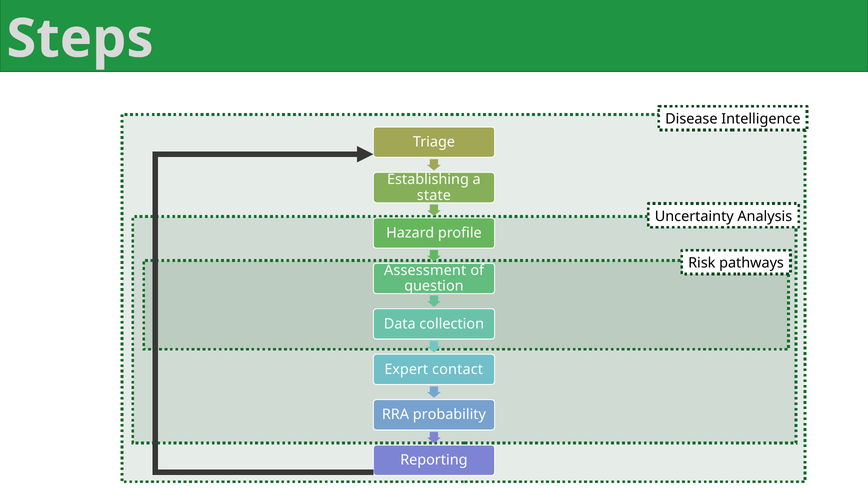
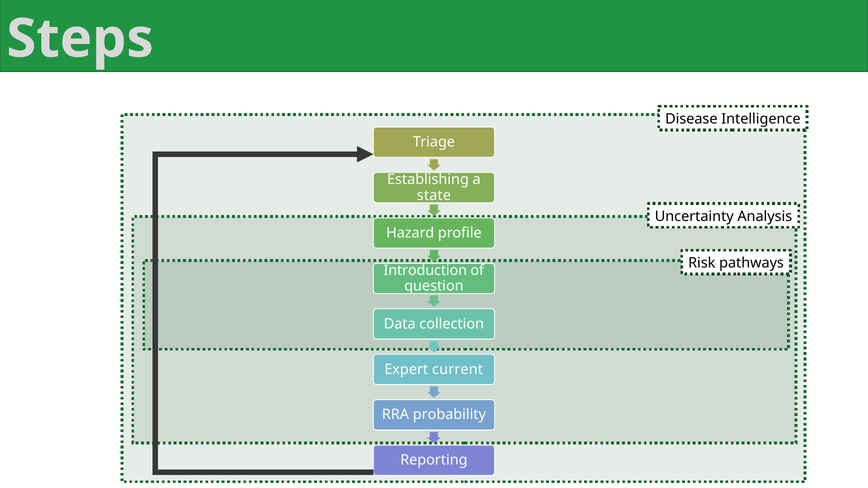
Assessment: Assessment -> Introduction (425, 271)
contact: contact -> current (458, 369)
